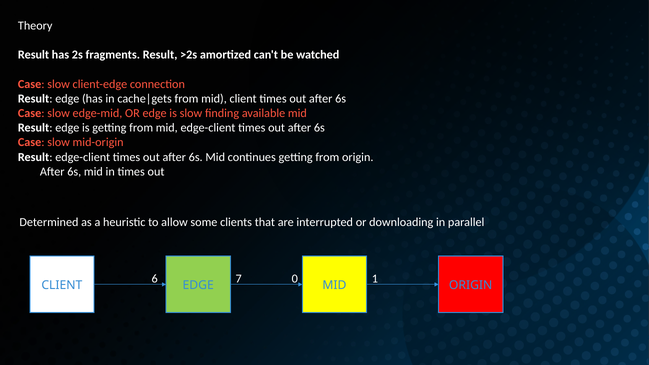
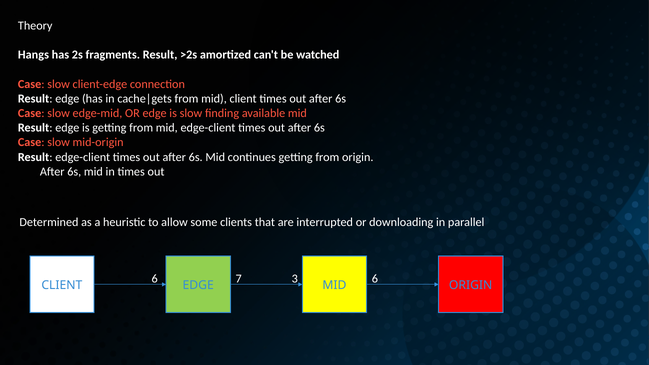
Result: Result -> Hangs (33, 55)
0: 0 -> 3 (295, 279)
7 1: 1 -> 6 (375, 279)
